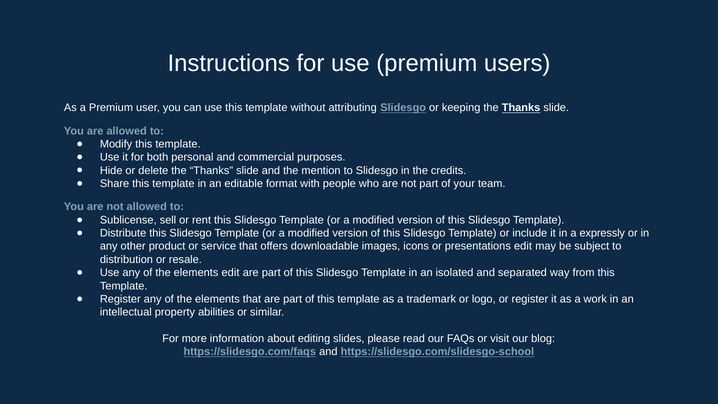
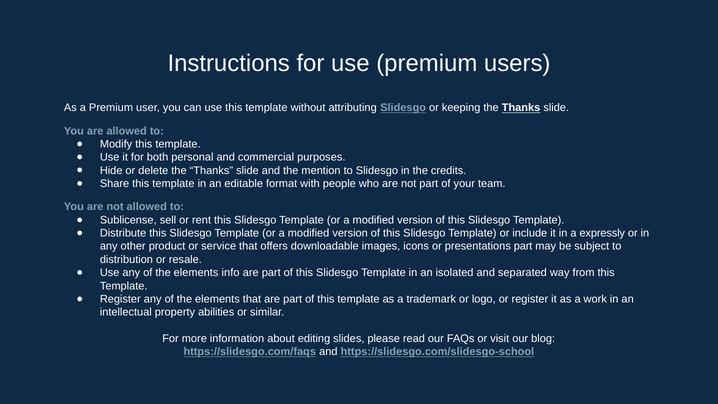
presentations edit: edit -> part (523, 246)
elements edit: edit -> info (231, 273)
